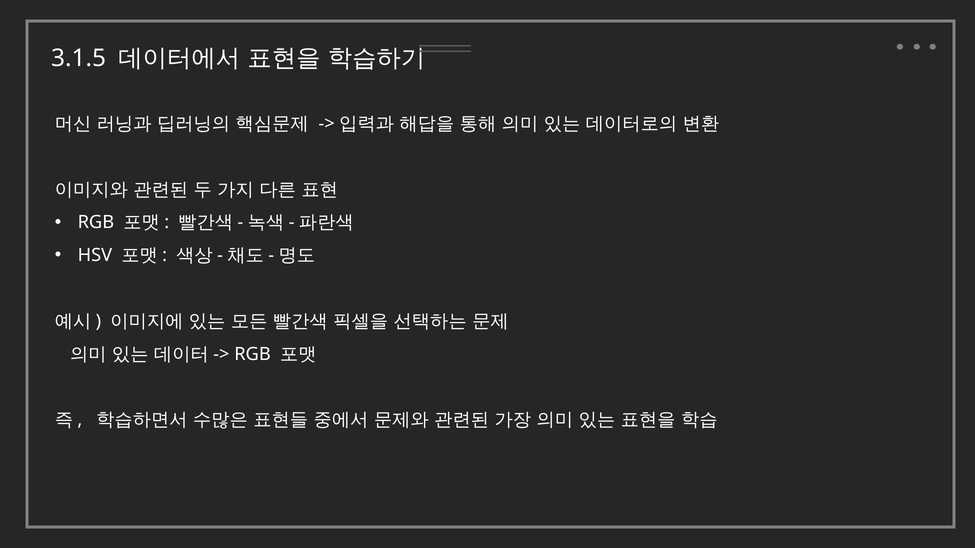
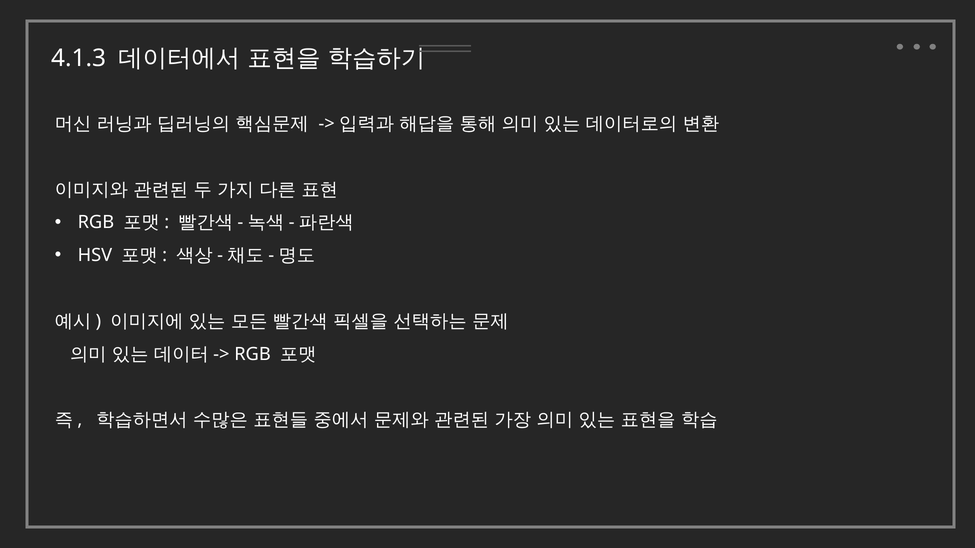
3.1.5: 3.1.5 -> 4.1.3 (79, 58)
